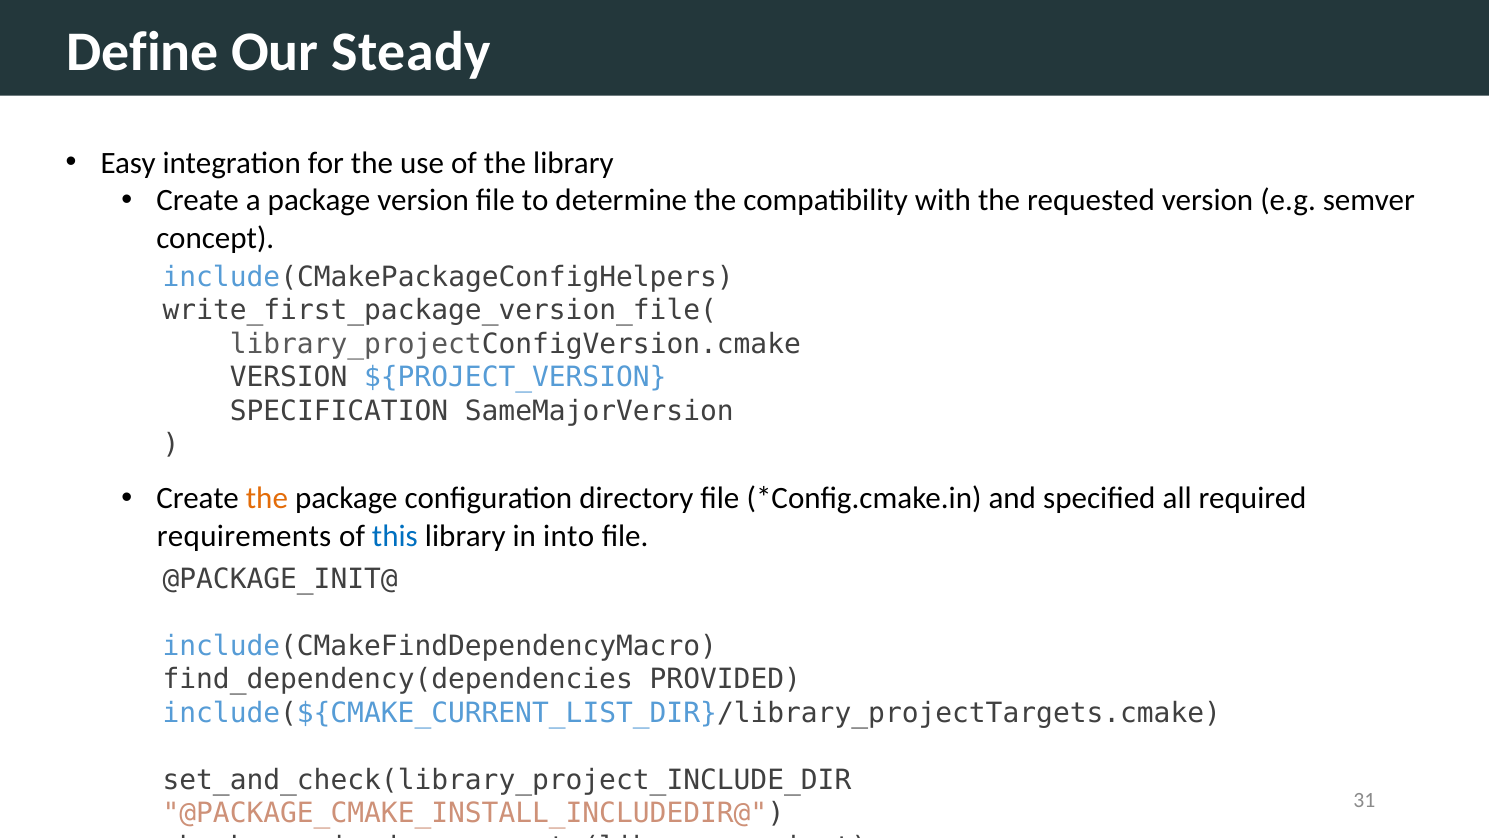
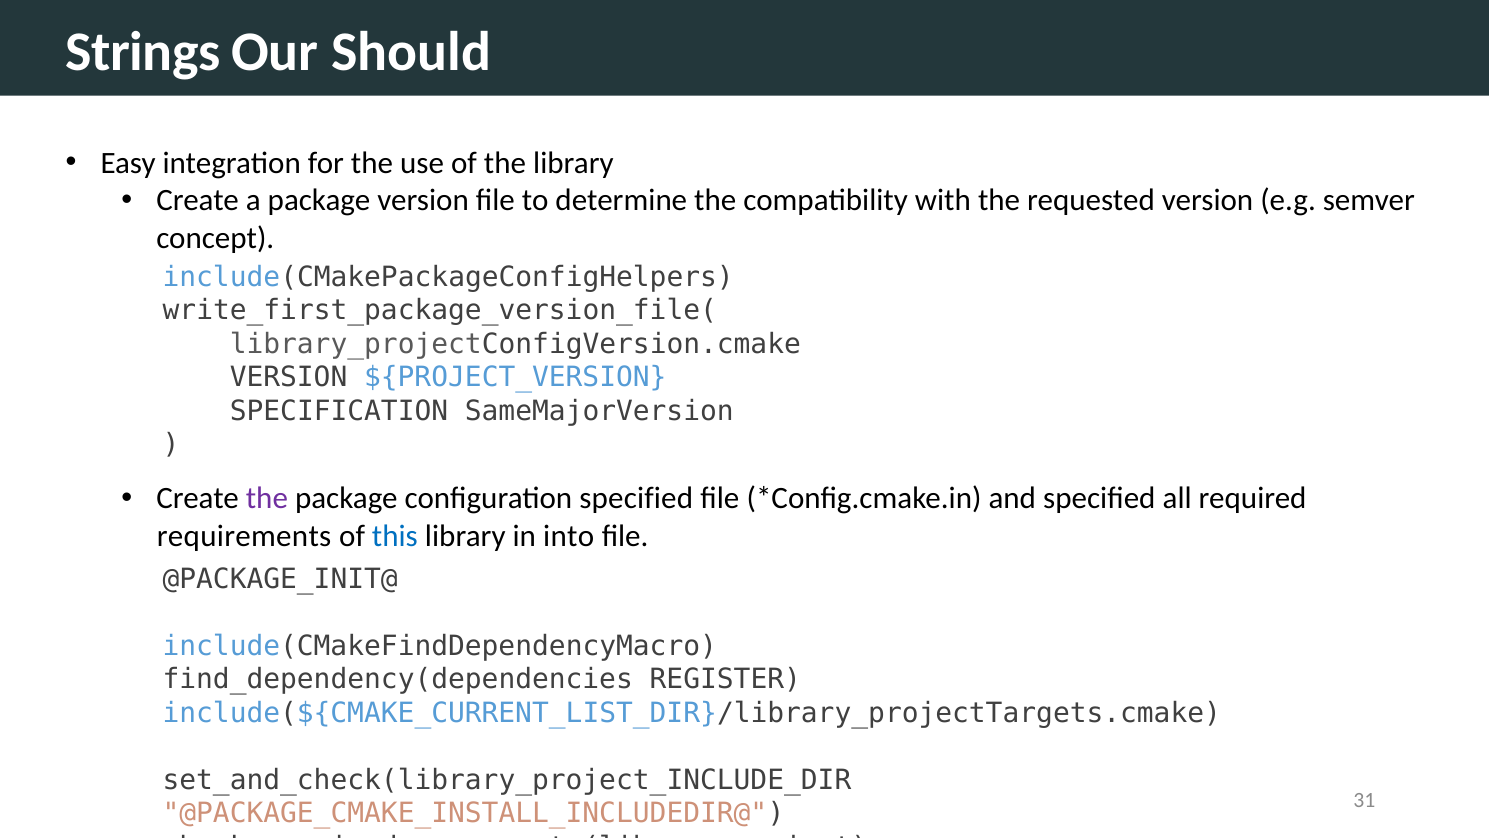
Define: Define -> Strings (143, 52)
Steady: Steady -> Should (411, 52)
the colour: orange -> purple (267, 498)
configuration directory: directory -> specified (636, 498)
PROVIDED: PROVIDED -> REGISTER (725, 679)
